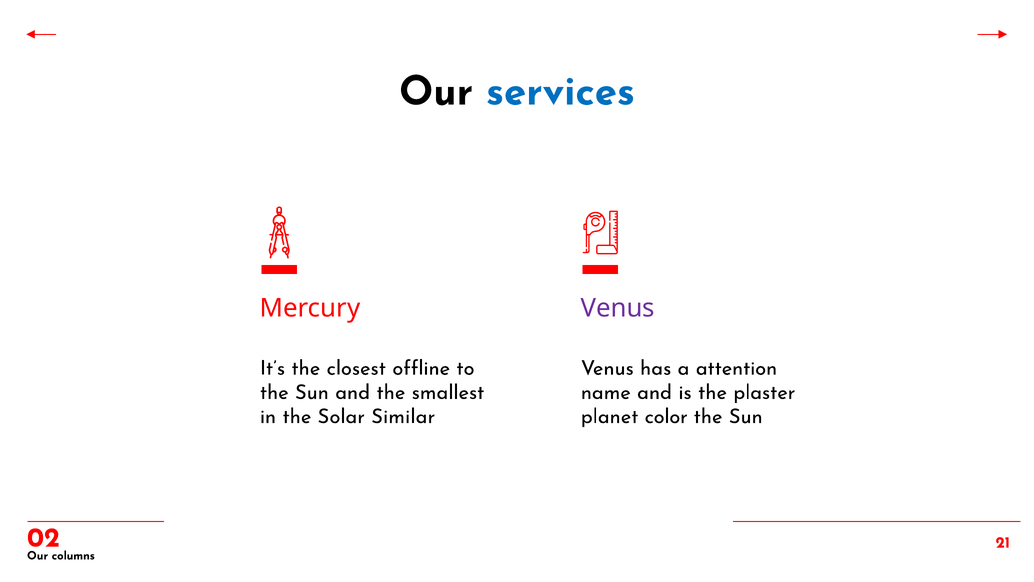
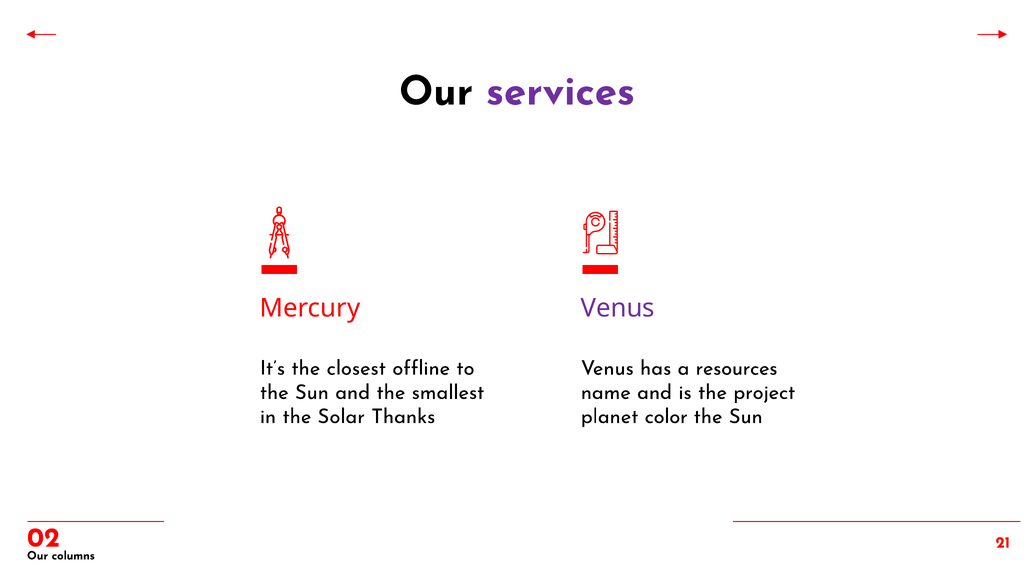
services colour: blue -> purple (560, 91)
attention: attention -> resources (737, 368)
plaster: plaster -> project (764, 392)
Similar: Similar -> Thanks (403, 416)
